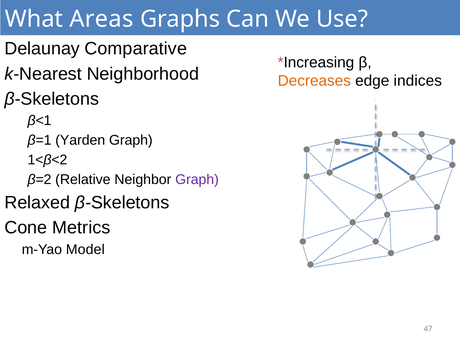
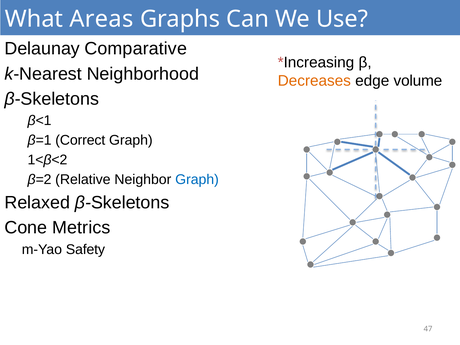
indices: indices -> volume (418, 81)
Yarden: Yarden -> Correct (80, 140)
Graph colour: purple -> blue (197, 180)
Model: Model -> Safety (85, 249)
